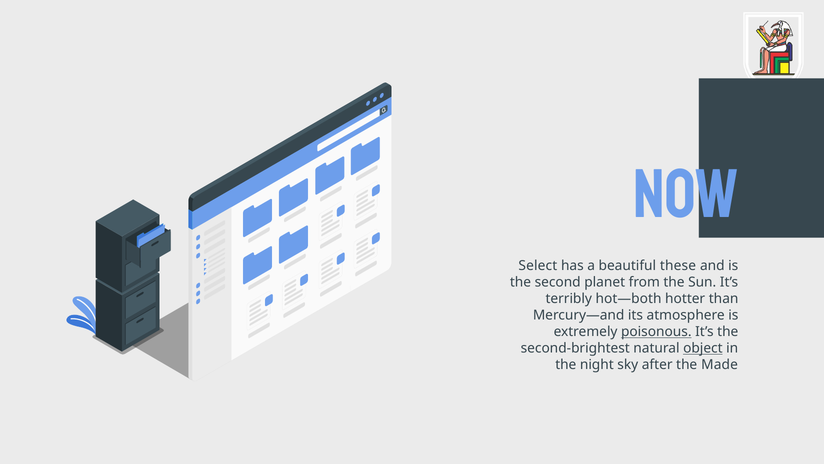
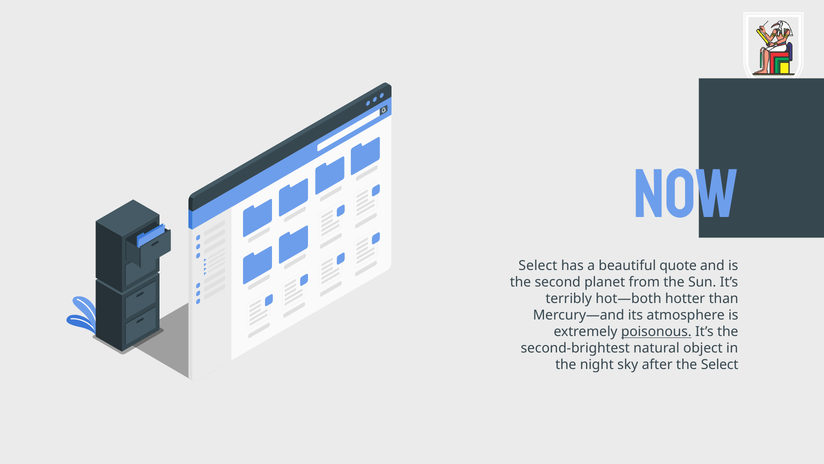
these: these -> quote (678, 266)
object underline: present -> none (703, 348)
the Made: Made -> Select (720, 364)
